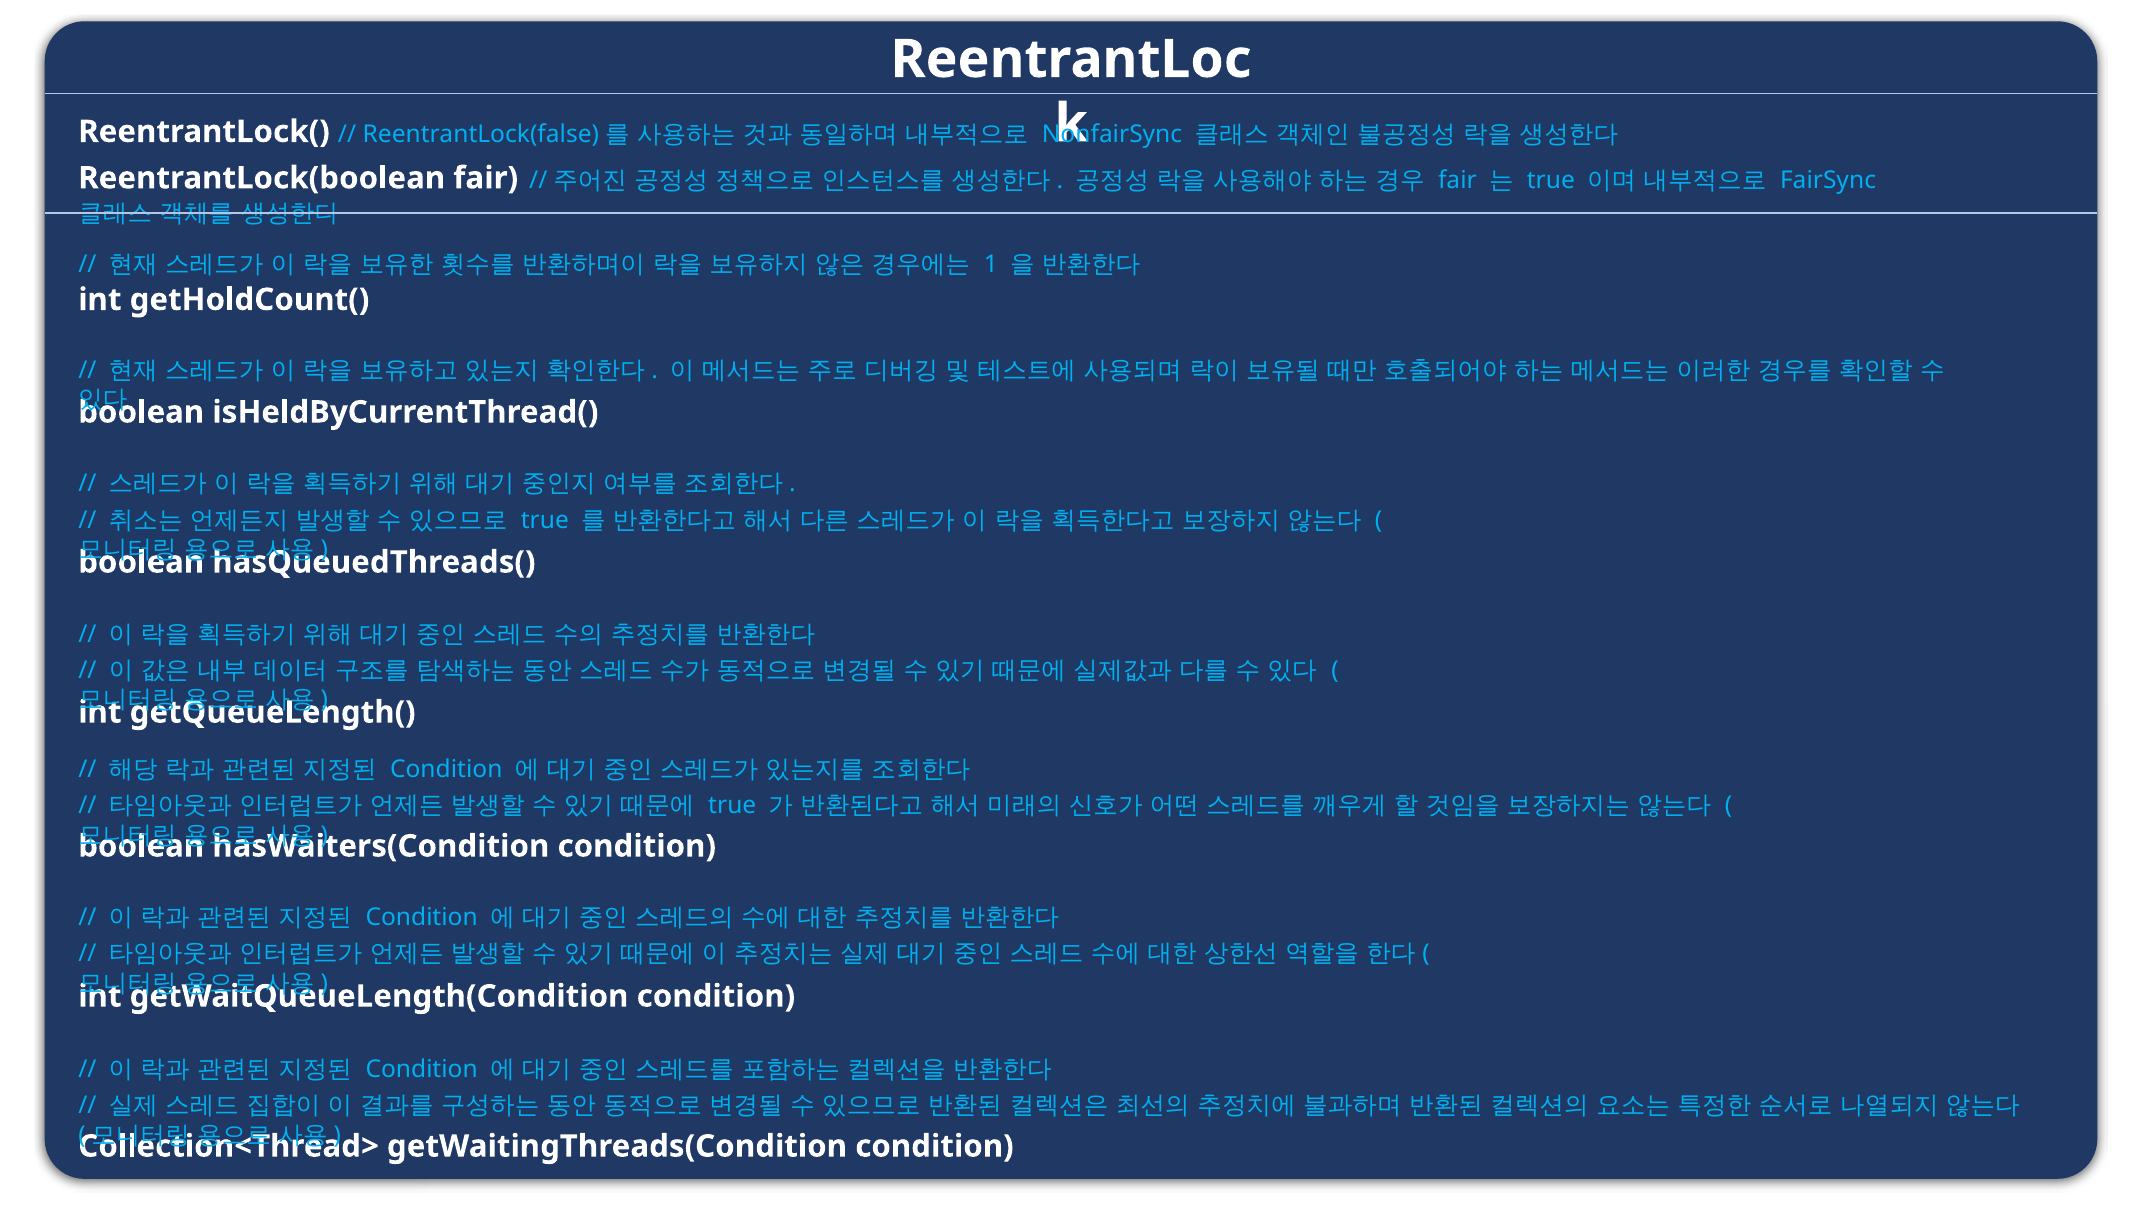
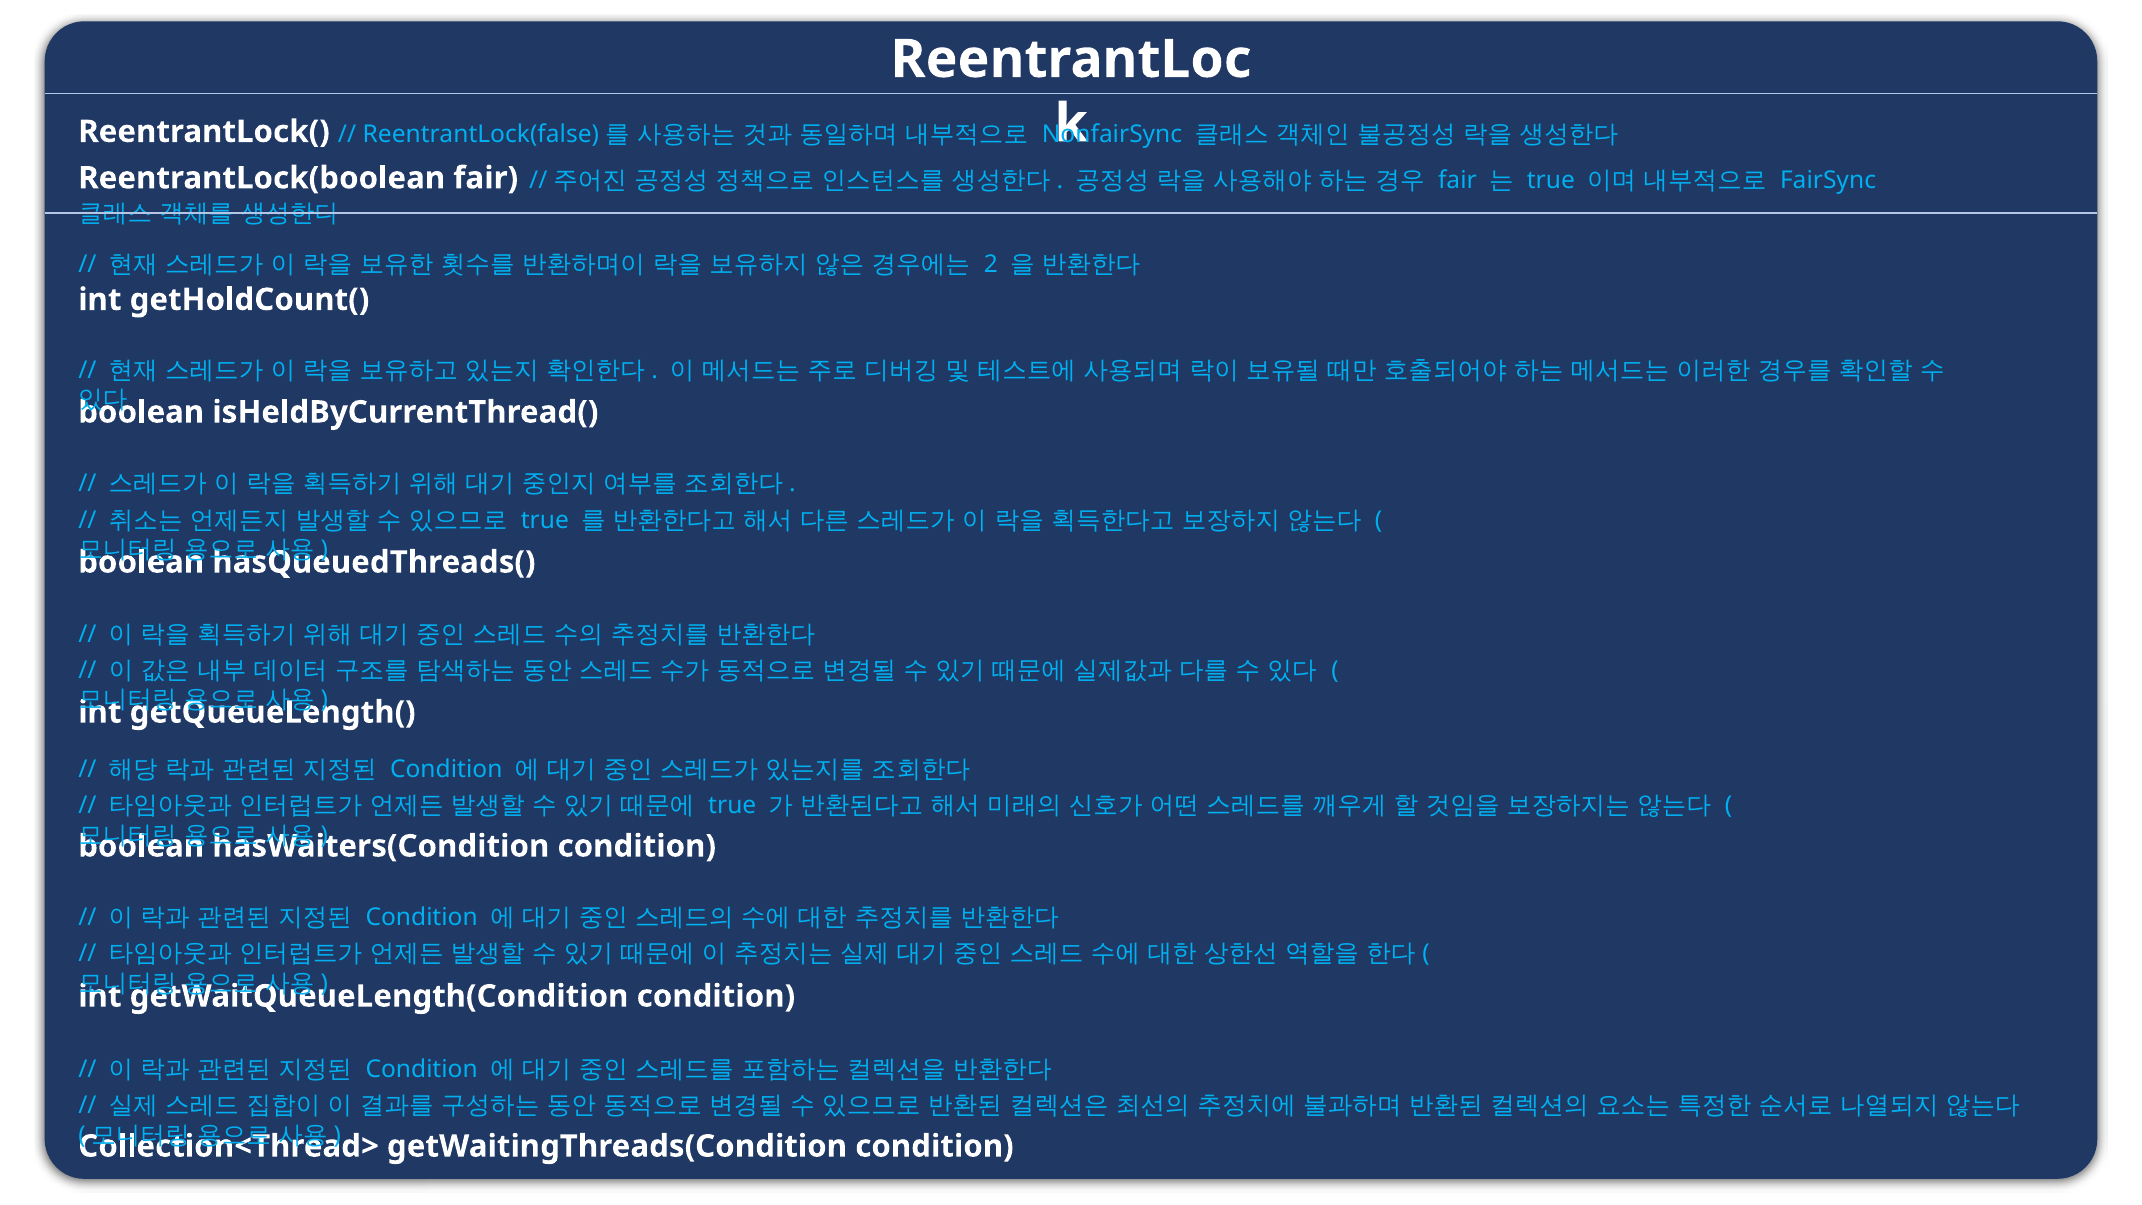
1: 1 -> 2 (991, 264)
